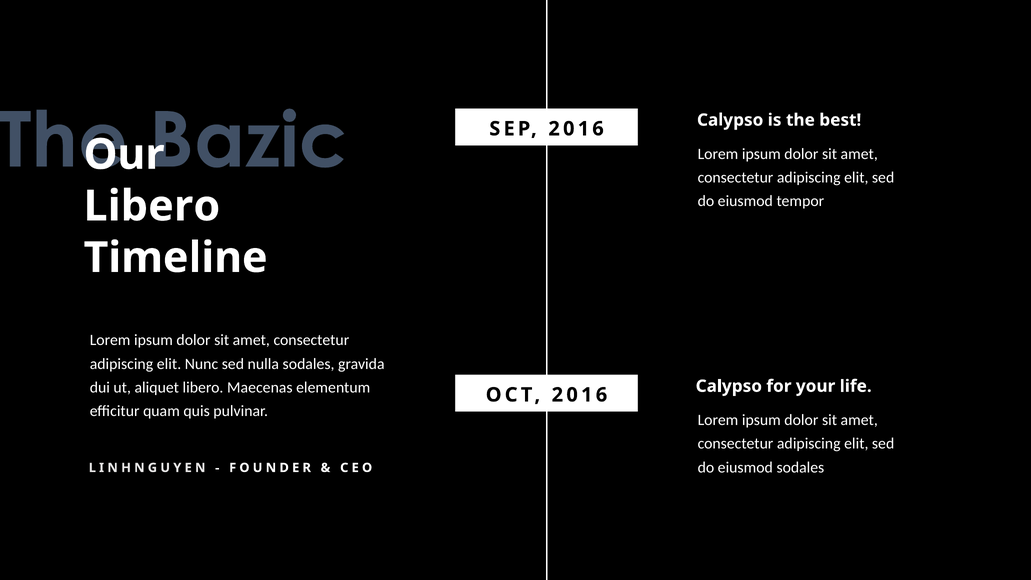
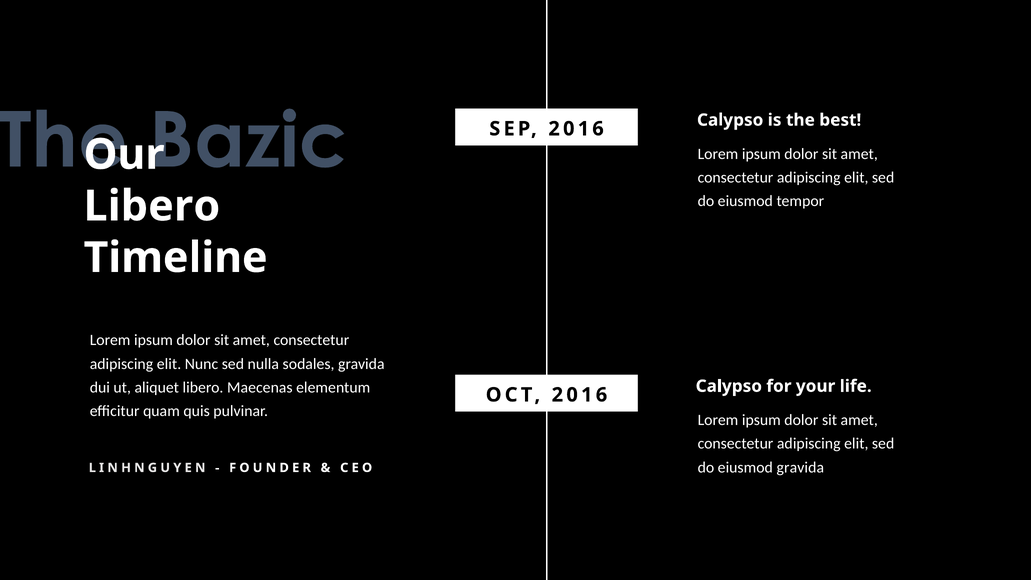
eiusmod sodales: sodales -> gravida (800, 467)
